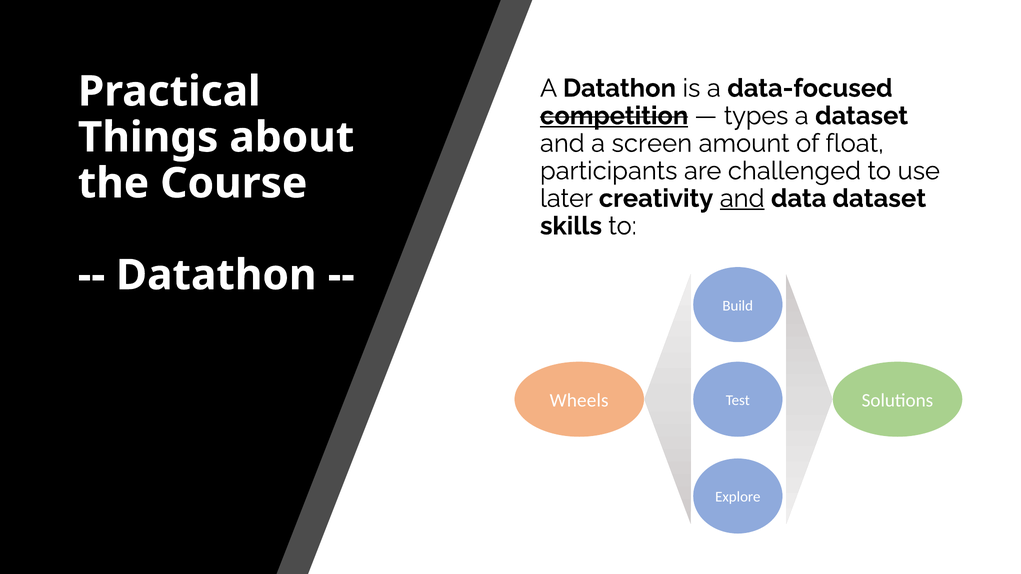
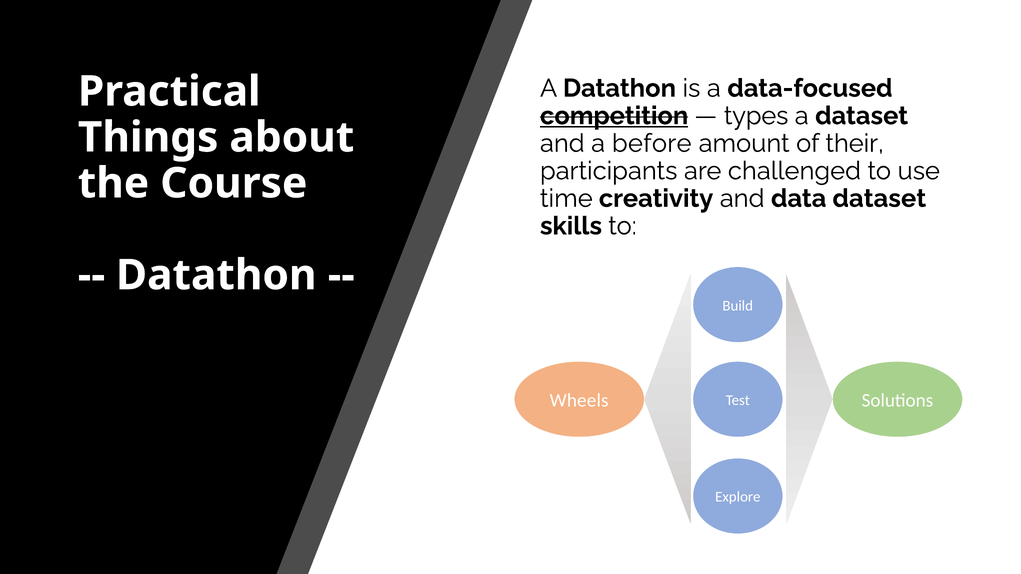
screen: screen -> before (652, 143)
float: float -> their (855, 143)
later: later -> time (566, 199)
and underline: present -> none (742, 199)
